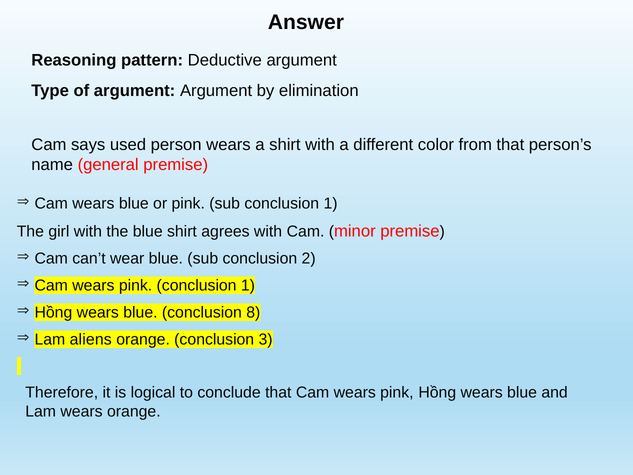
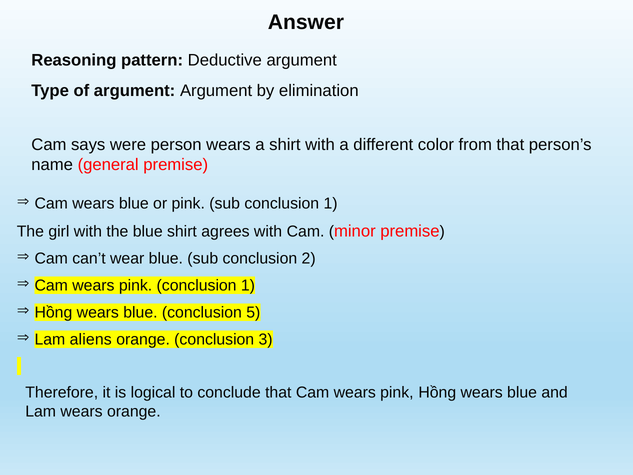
used: used -> were (128, 145)
8: 8 -> 5 (253, 312)
